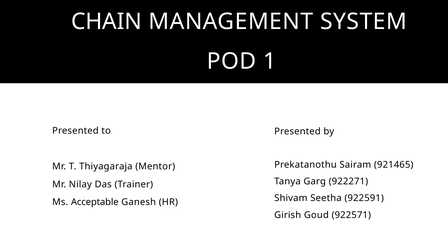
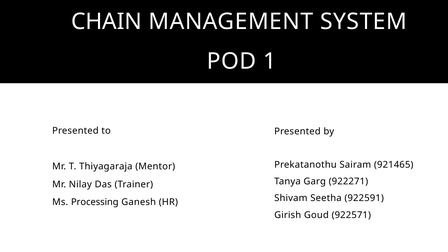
Acceptable: Acceptable -> Processing (95, 202)
